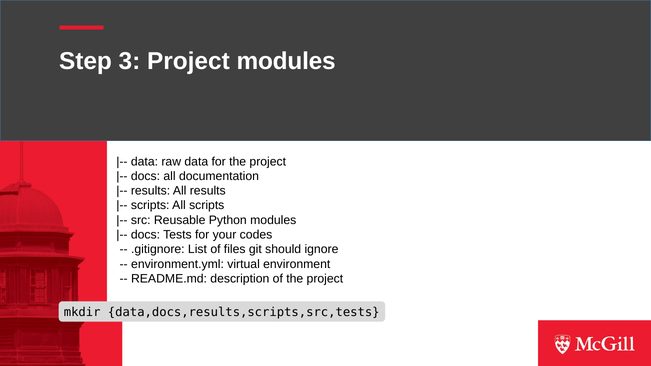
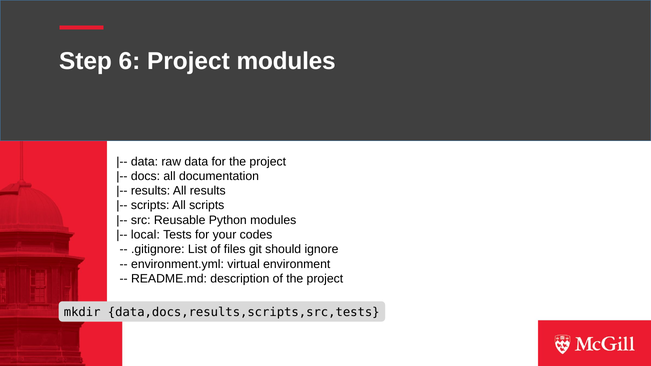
3: 3 -> 6 (129, 61)
docs: docs -> local (145, 235)
